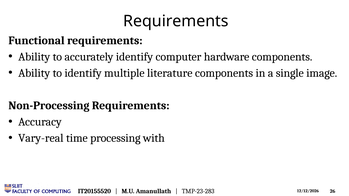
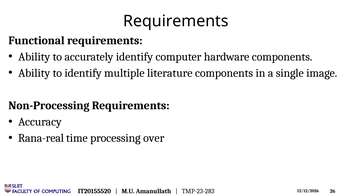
Vary-real: Vary-real -> Rana-real (41, 138)
with: with -> over (154, 138)
